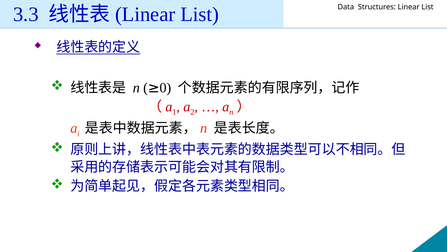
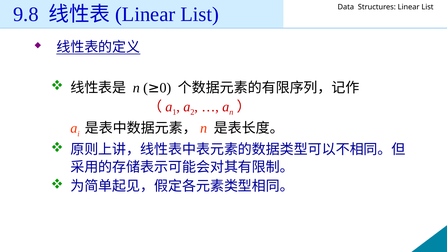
3.3: 3.3 -> 9.8 (26, 14)
